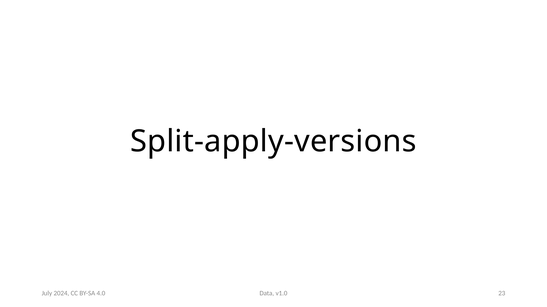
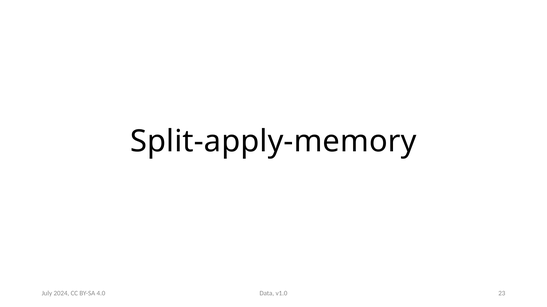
Split-apply-versions: Split-apply-versions -> Split-apply-memory (273, 142)
